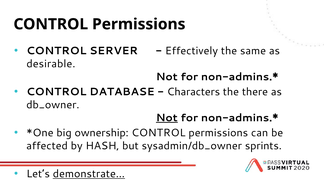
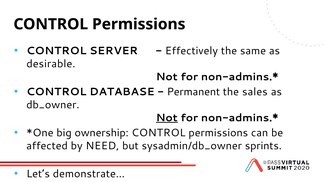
Characters: Characters -> Permanent (193, 92)
there: there -> sales (255, 92)
HASH: HASH -> NEED (102, 146)
demonstrate… underline: present -> none (89, 174)
